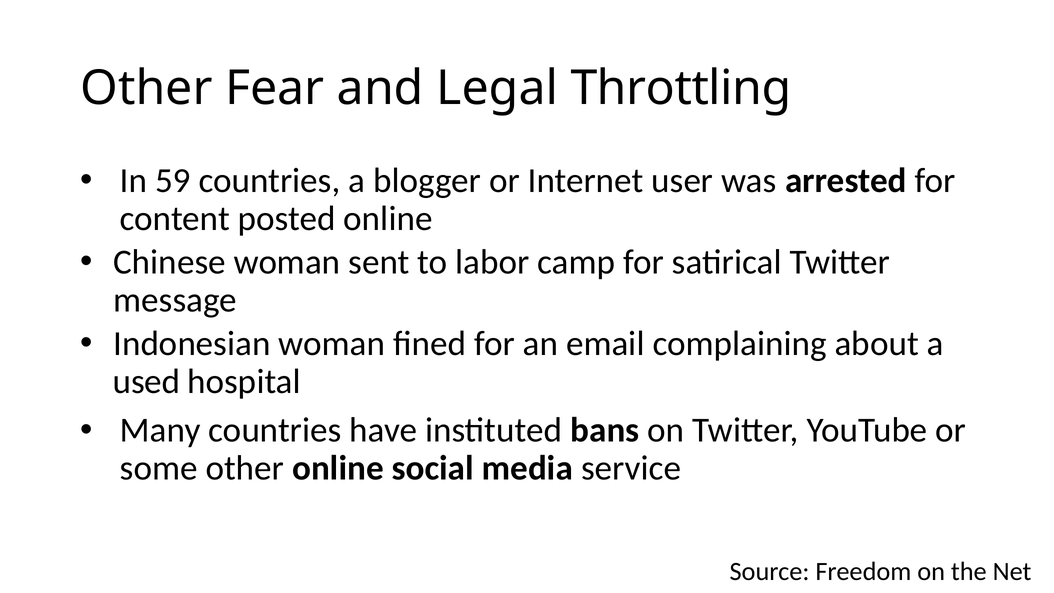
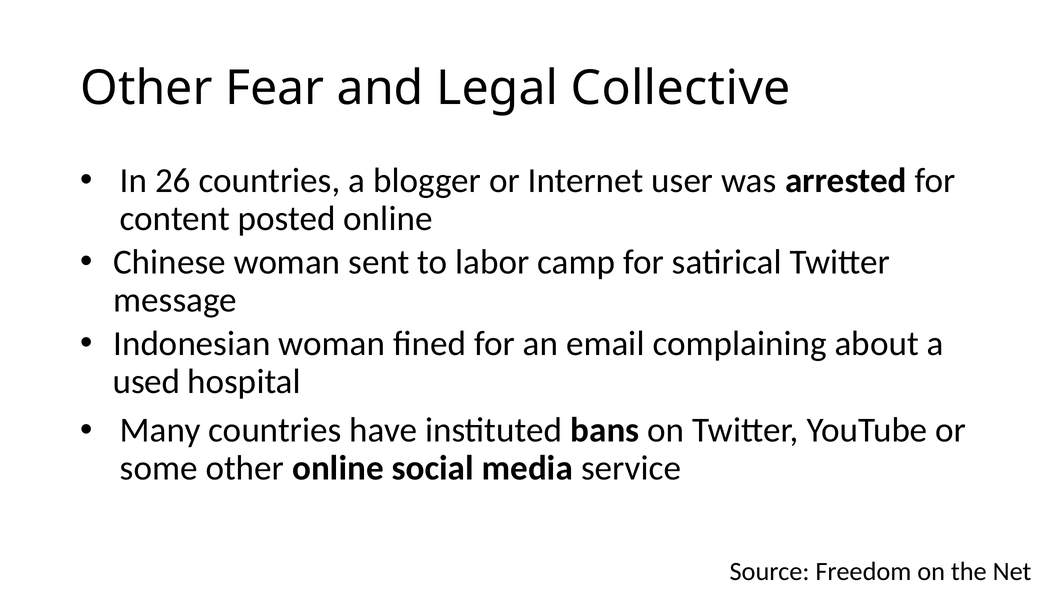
Throttling: Throttling -> Collective (681, 89)
59: 59 -> 26 (173, 181)
